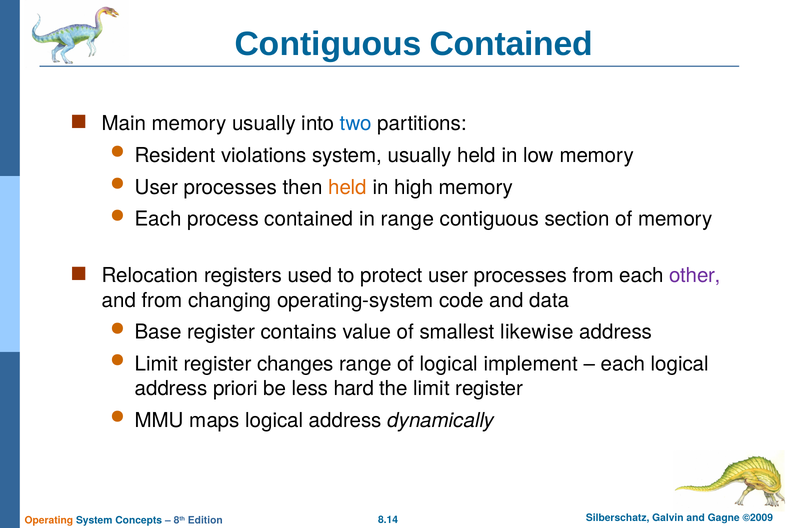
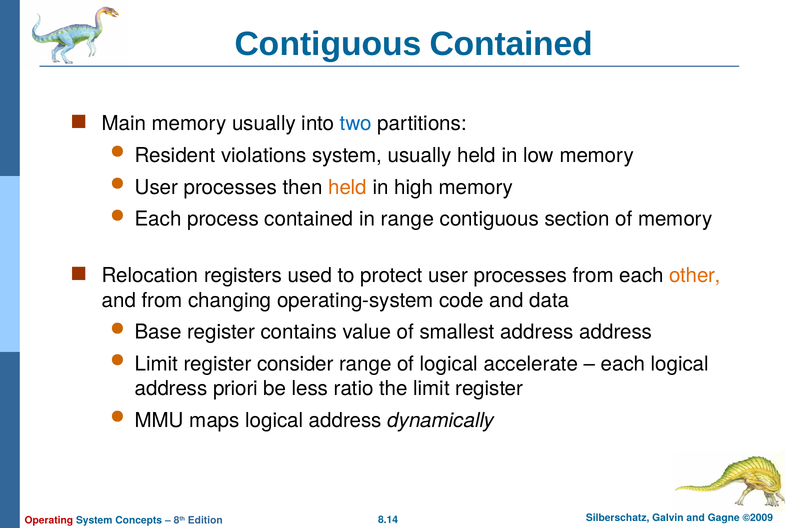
other colour: purple -> orange (695, 276)
smallest likewise: likewise -> address (537, 332)
changes: changes -> consider (295, 364)
implement: implement -> accelerate (531, 364)
hard: hard -> ratio (354, 389)
Operating colour: orange -> red (49, 520)
